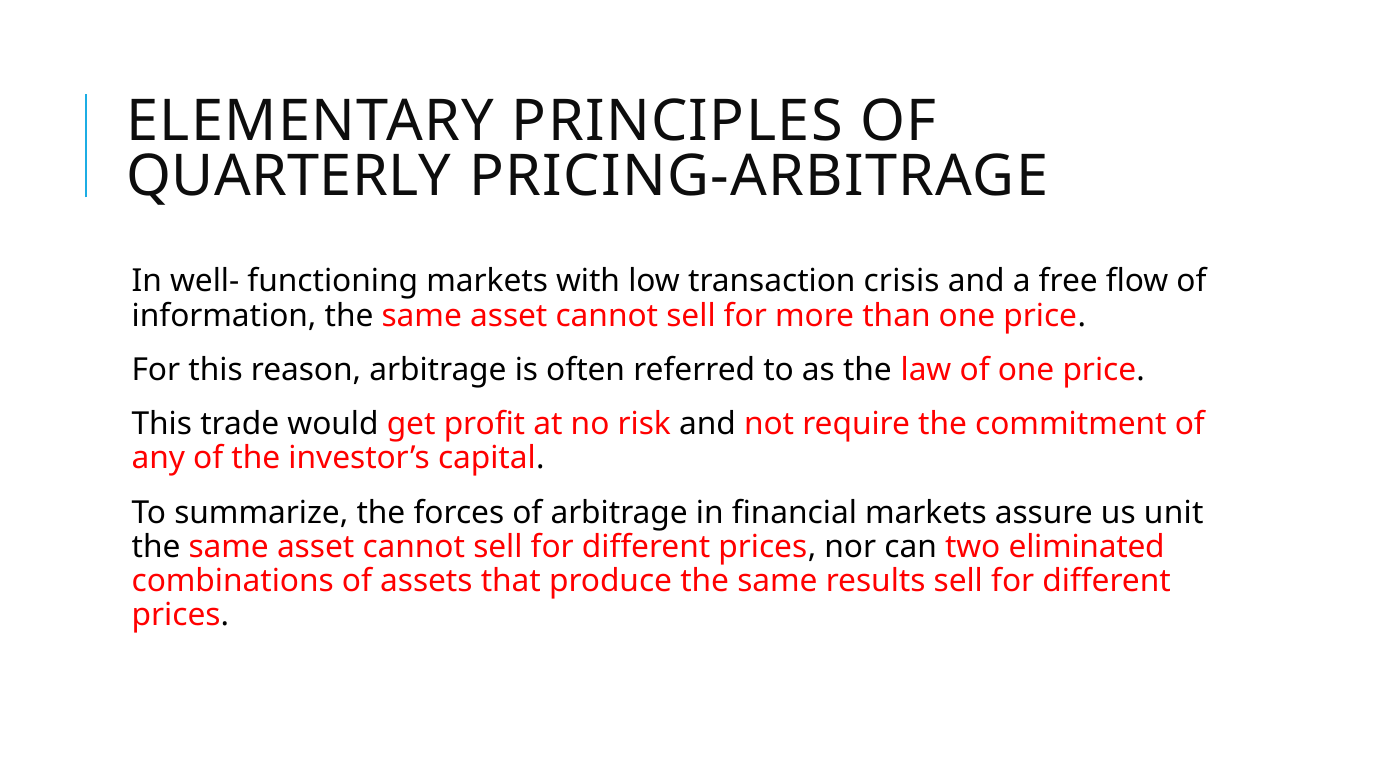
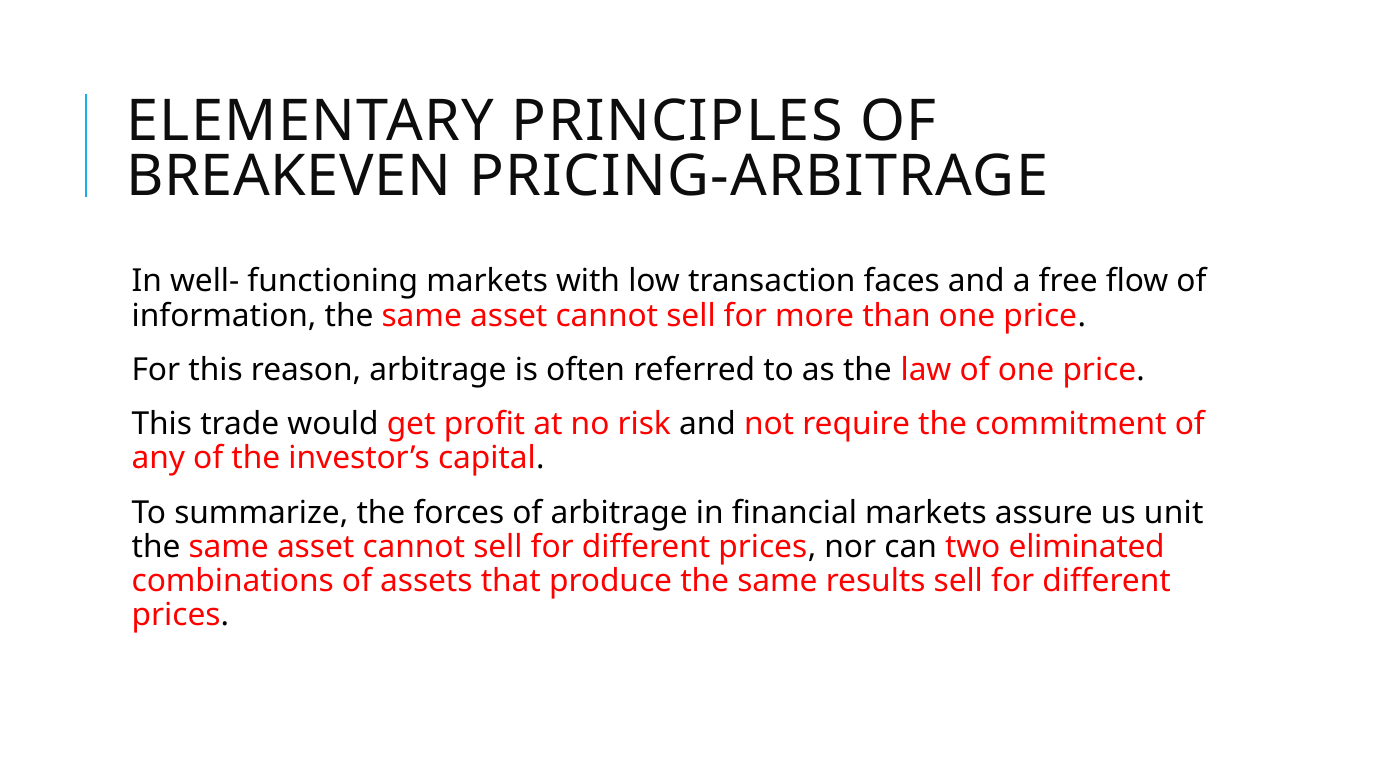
QUARTERLY: QUARTERLY -> BREAKEVEN (289, 177)
crisis: crisis -> faces (902, 281)
